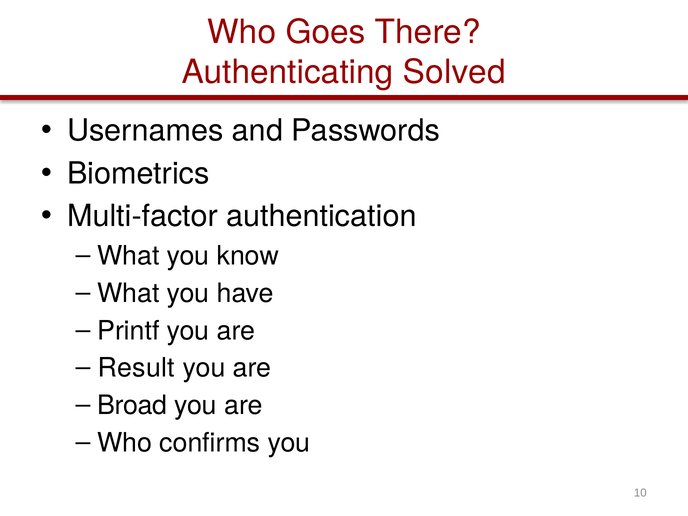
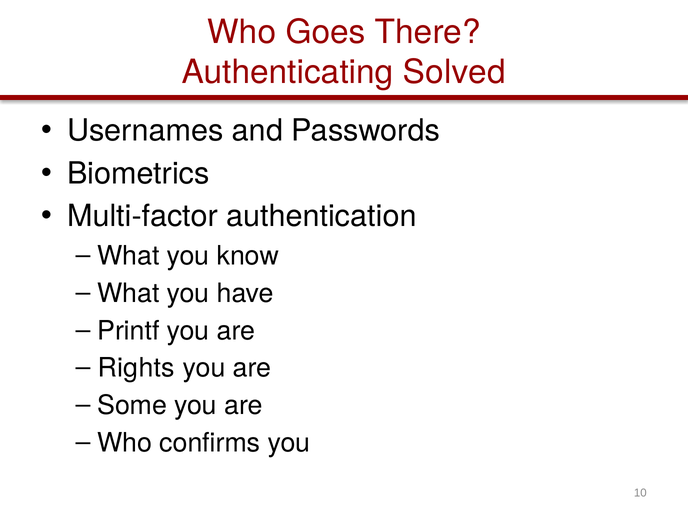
Result: Result -> Rights (136, 368)
Broad: Broad -> Some (132, 405)
